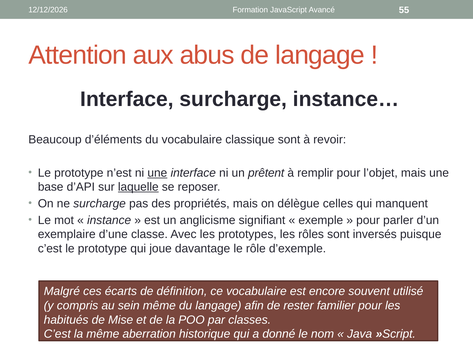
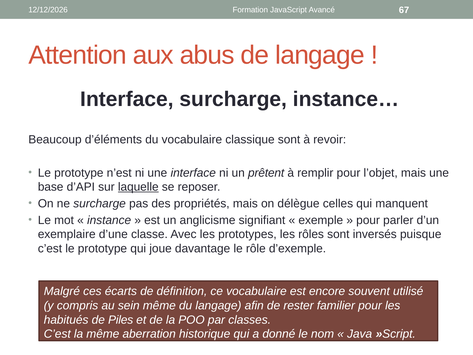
55: 55 -> 67 (404, 10)
une underline: present -> none (157, 173)
Mise: Mise -> Piles (121, 320)
